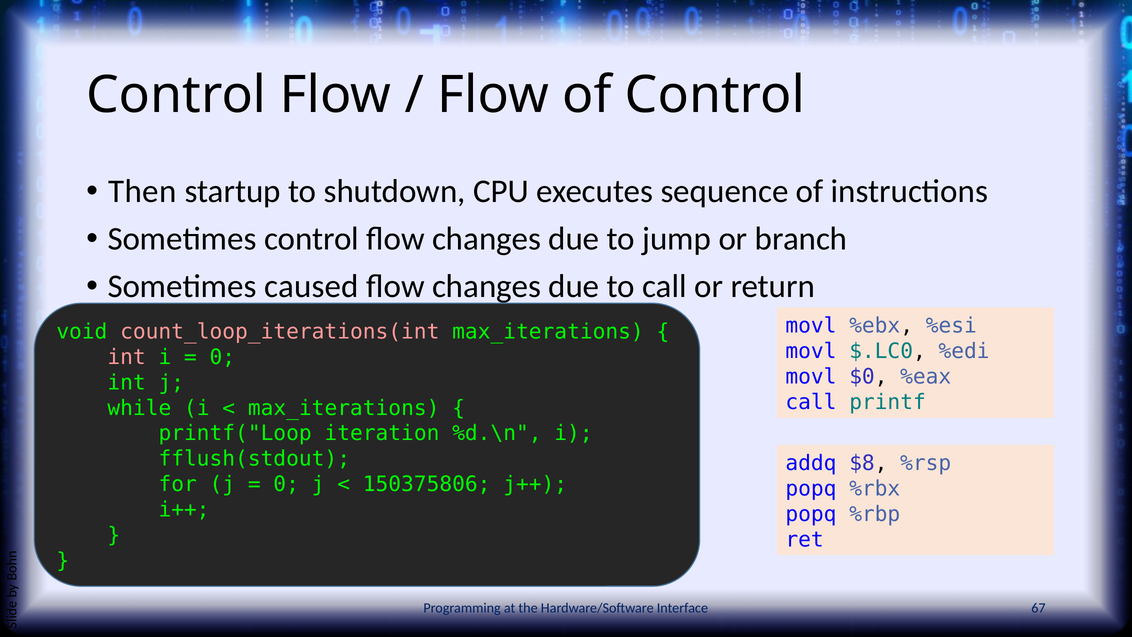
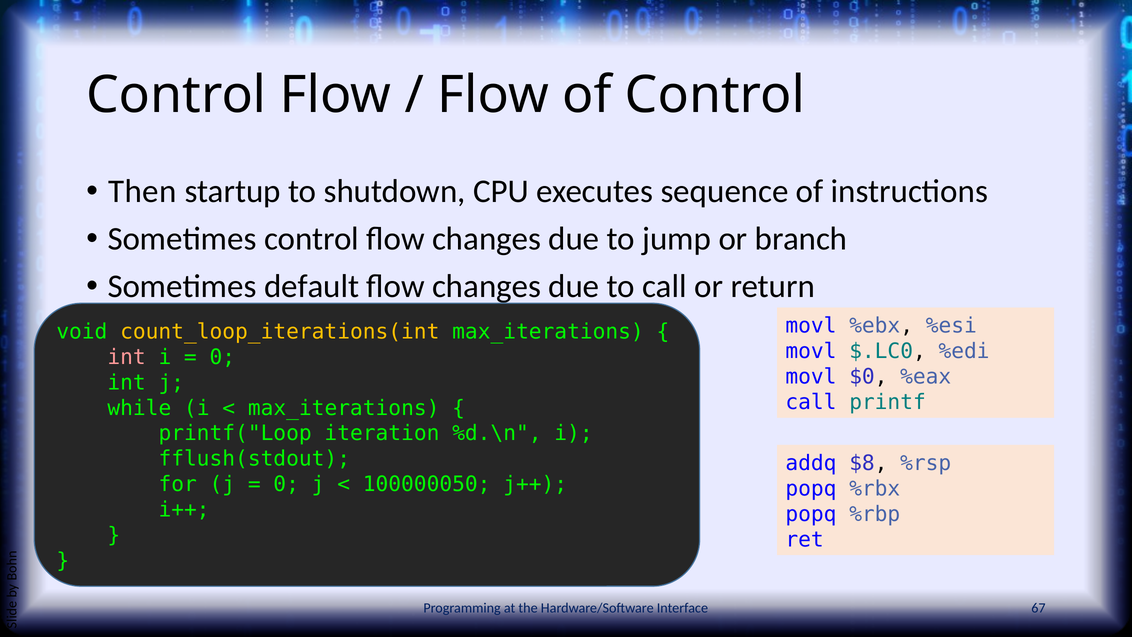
caused: caused -> default (312, 286)
count_loop_iterations(int colour: pink -> yellow (280, 331)
150375806: 150375806 -> 100000050 (427, 484)
